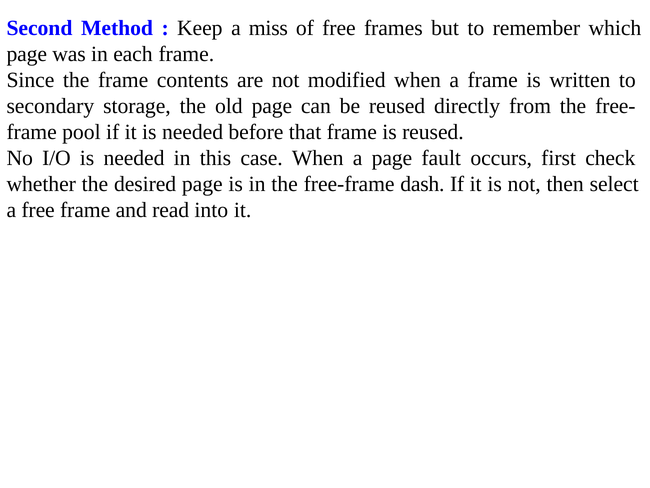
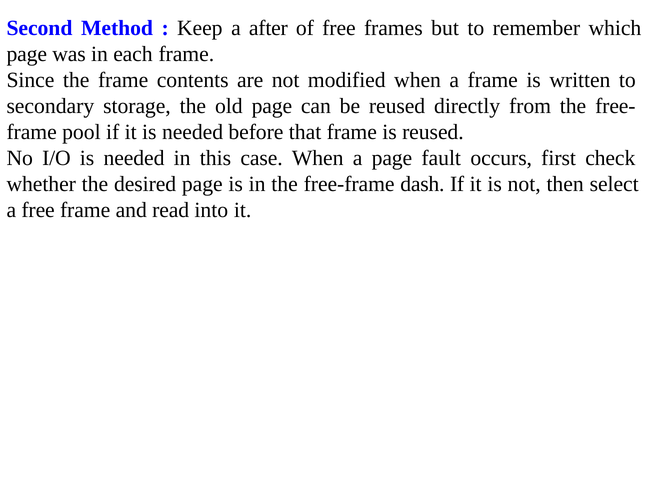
miss: miss -> after (268, 28)
